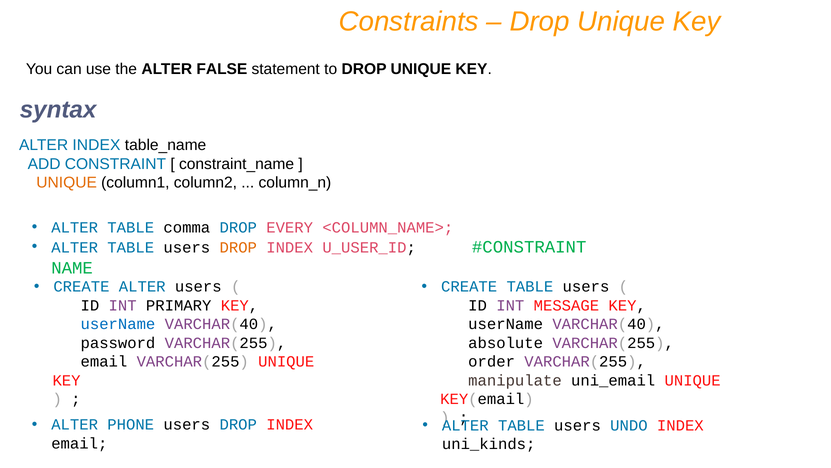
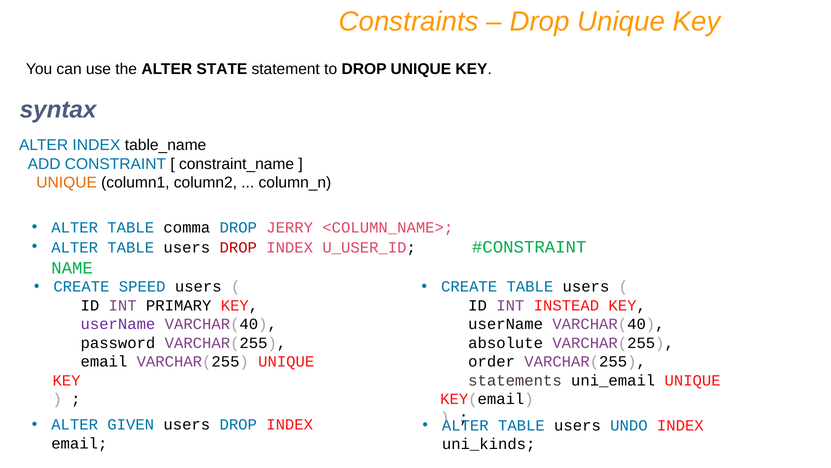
FALSE: FALSE -> STATE (222, 69)
EVERY: EVERY -> JERRY (290, 227)
DROP colour: orange -> red (238, 248)
CREATE ALTER: ALTER -> SPEED (142, 286)
MESSAGE: MESSAGE -> INSTEAD (566, 305)
userName colour: blue -> purple (118, 324)
manipulate: manipulate -> statements (515, 380)
PHONE: PHONE -> GIVEN (131, 424)
